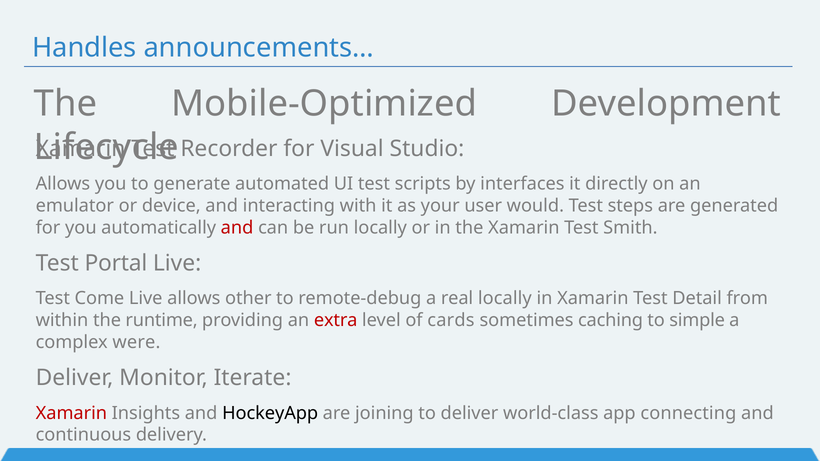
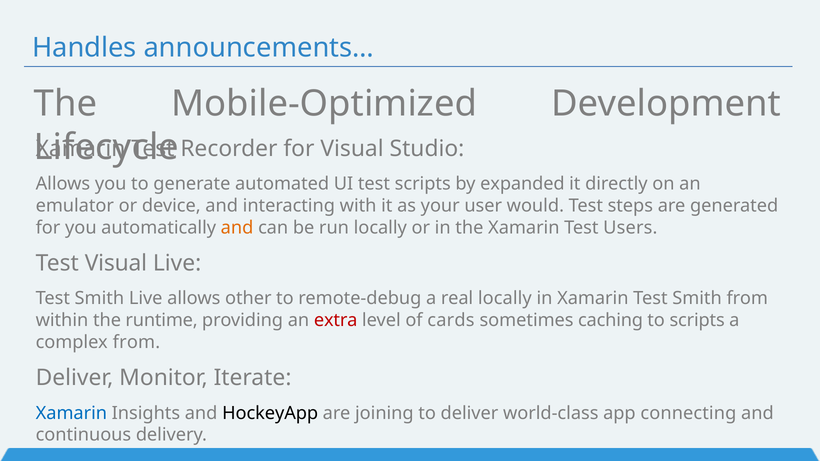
interfaces: interfaces -> expanded (522, 184)
and colour: red -> orange (237, 228)
Smith: Smith -> Users (630, 228)
Test Portal: Portal -> Visual (116, 263)
Come: Come -> Smith (99, 299)
Xamarin Test Detail: Detail -> Smith (697, 299)
to simple: simple -> scripts (697, 321)
complex were: were -> from (136, 342)
Xamarin colour: red -> blue (71, 413)
